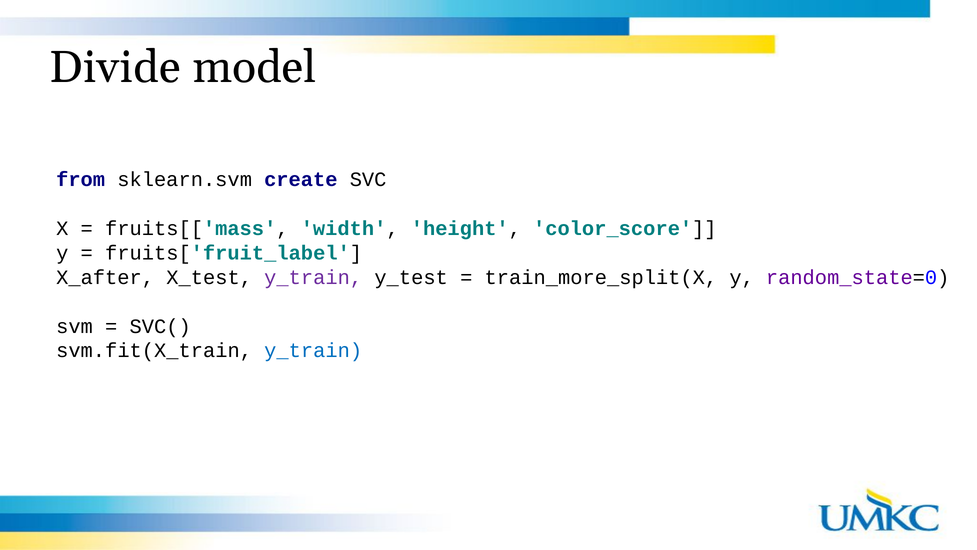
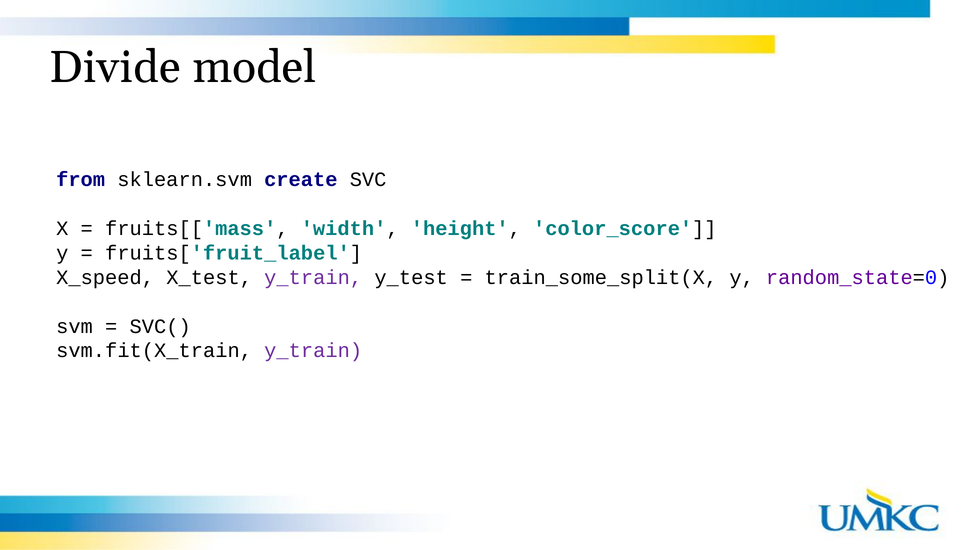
X_after: X_after -> X_speed (105, 277)
train_more_split(X: train_more_split(X -> train_some_split(X (601, 277)
y_train colour: blue -> purple (313, 350)
